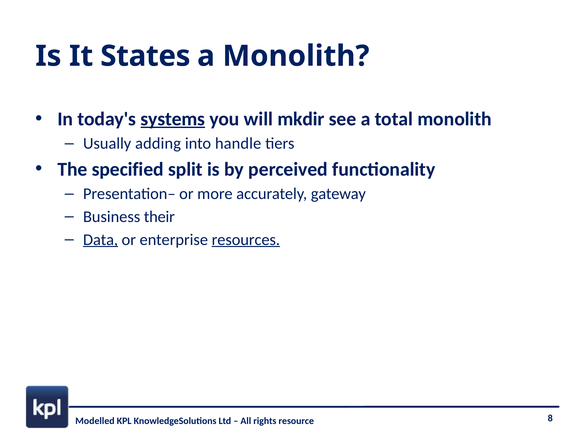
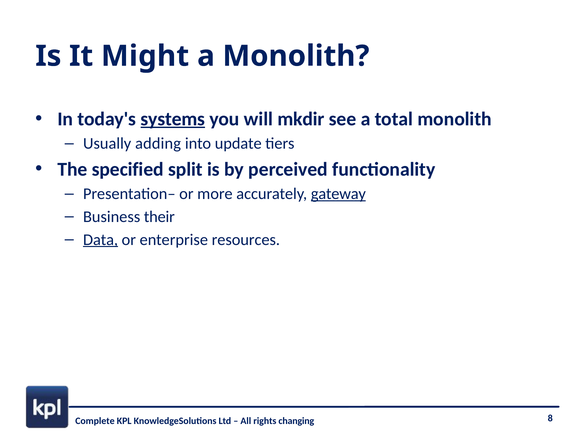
States: States -> Might (145, 56)
handle: handle -> update (238, 144)
gateway underline: none -> present (338, 194)
resources underline: present -> none (246, 240)
Modelled: Modelled -> Complete (95, 421)
resource: resource -> changing (296, 421)
